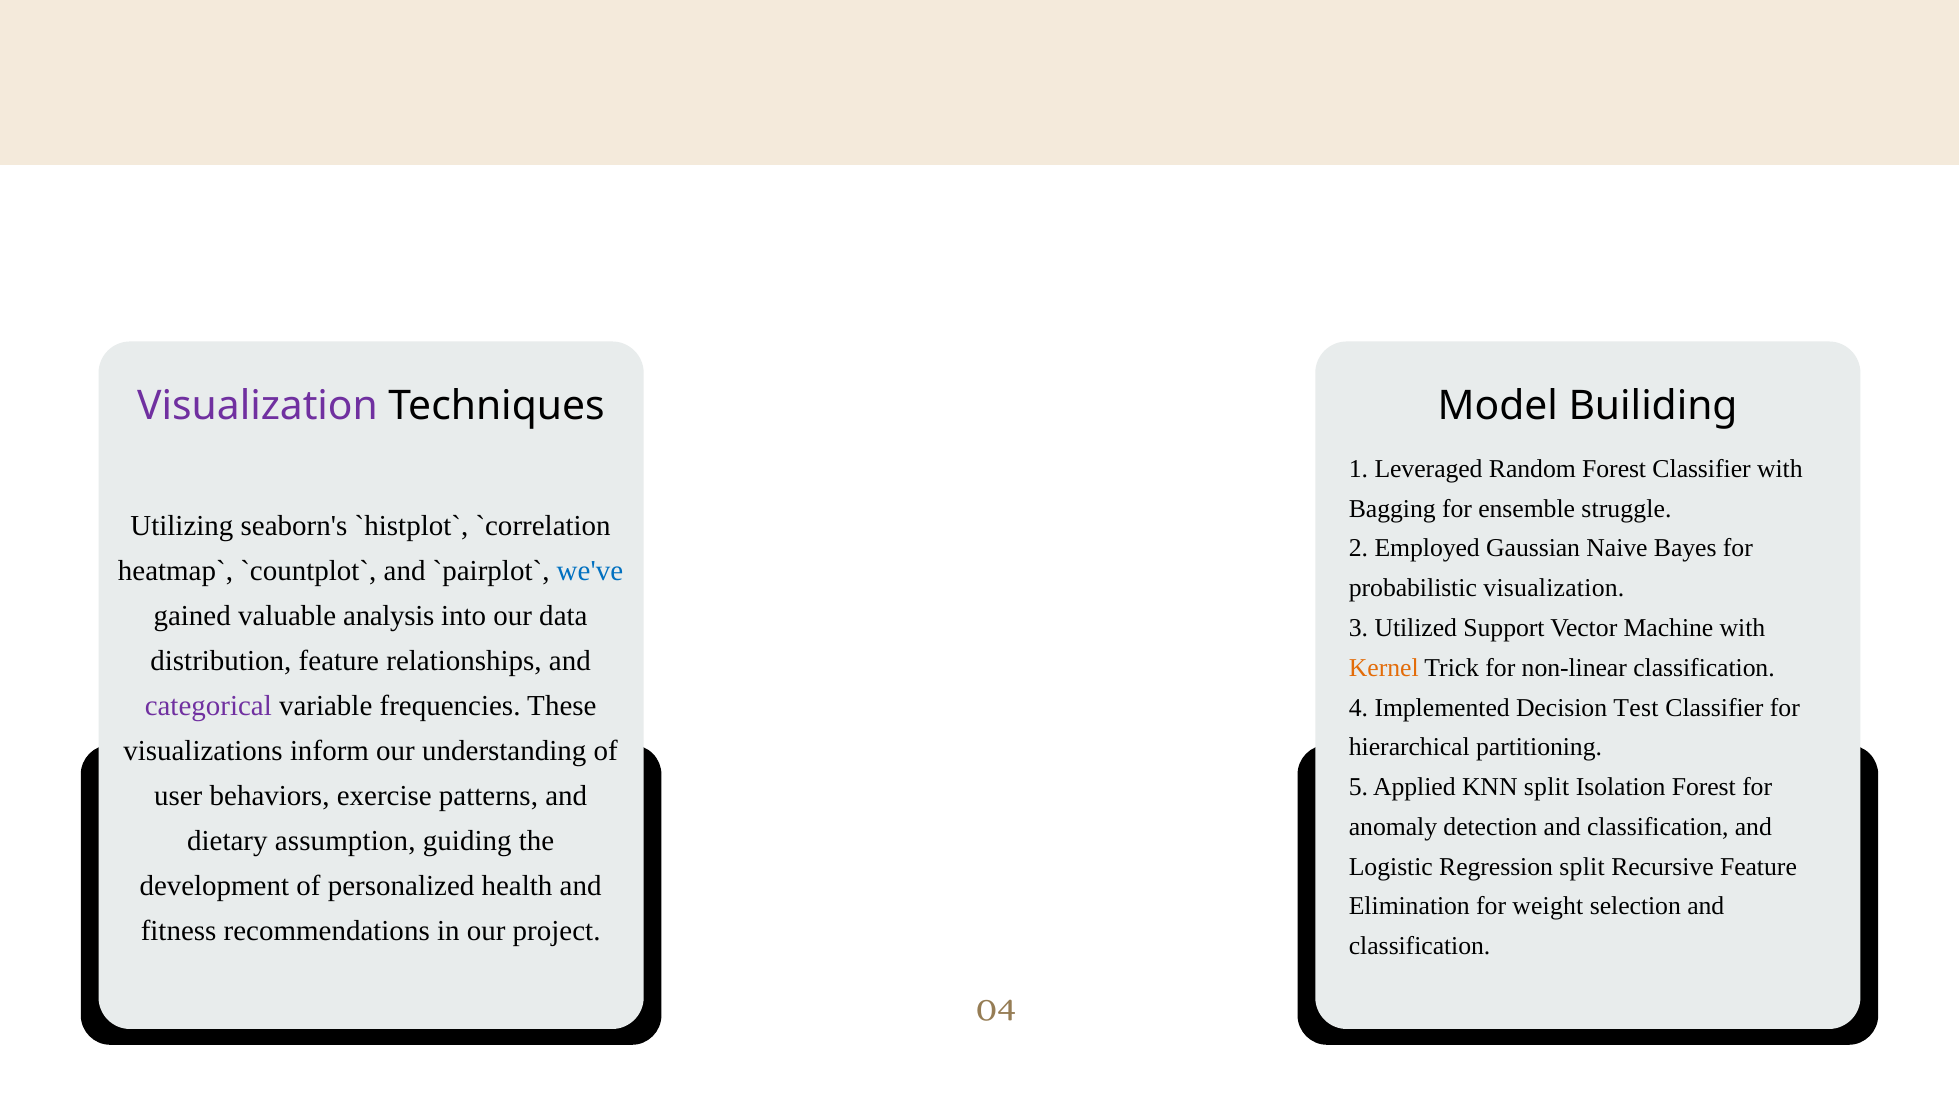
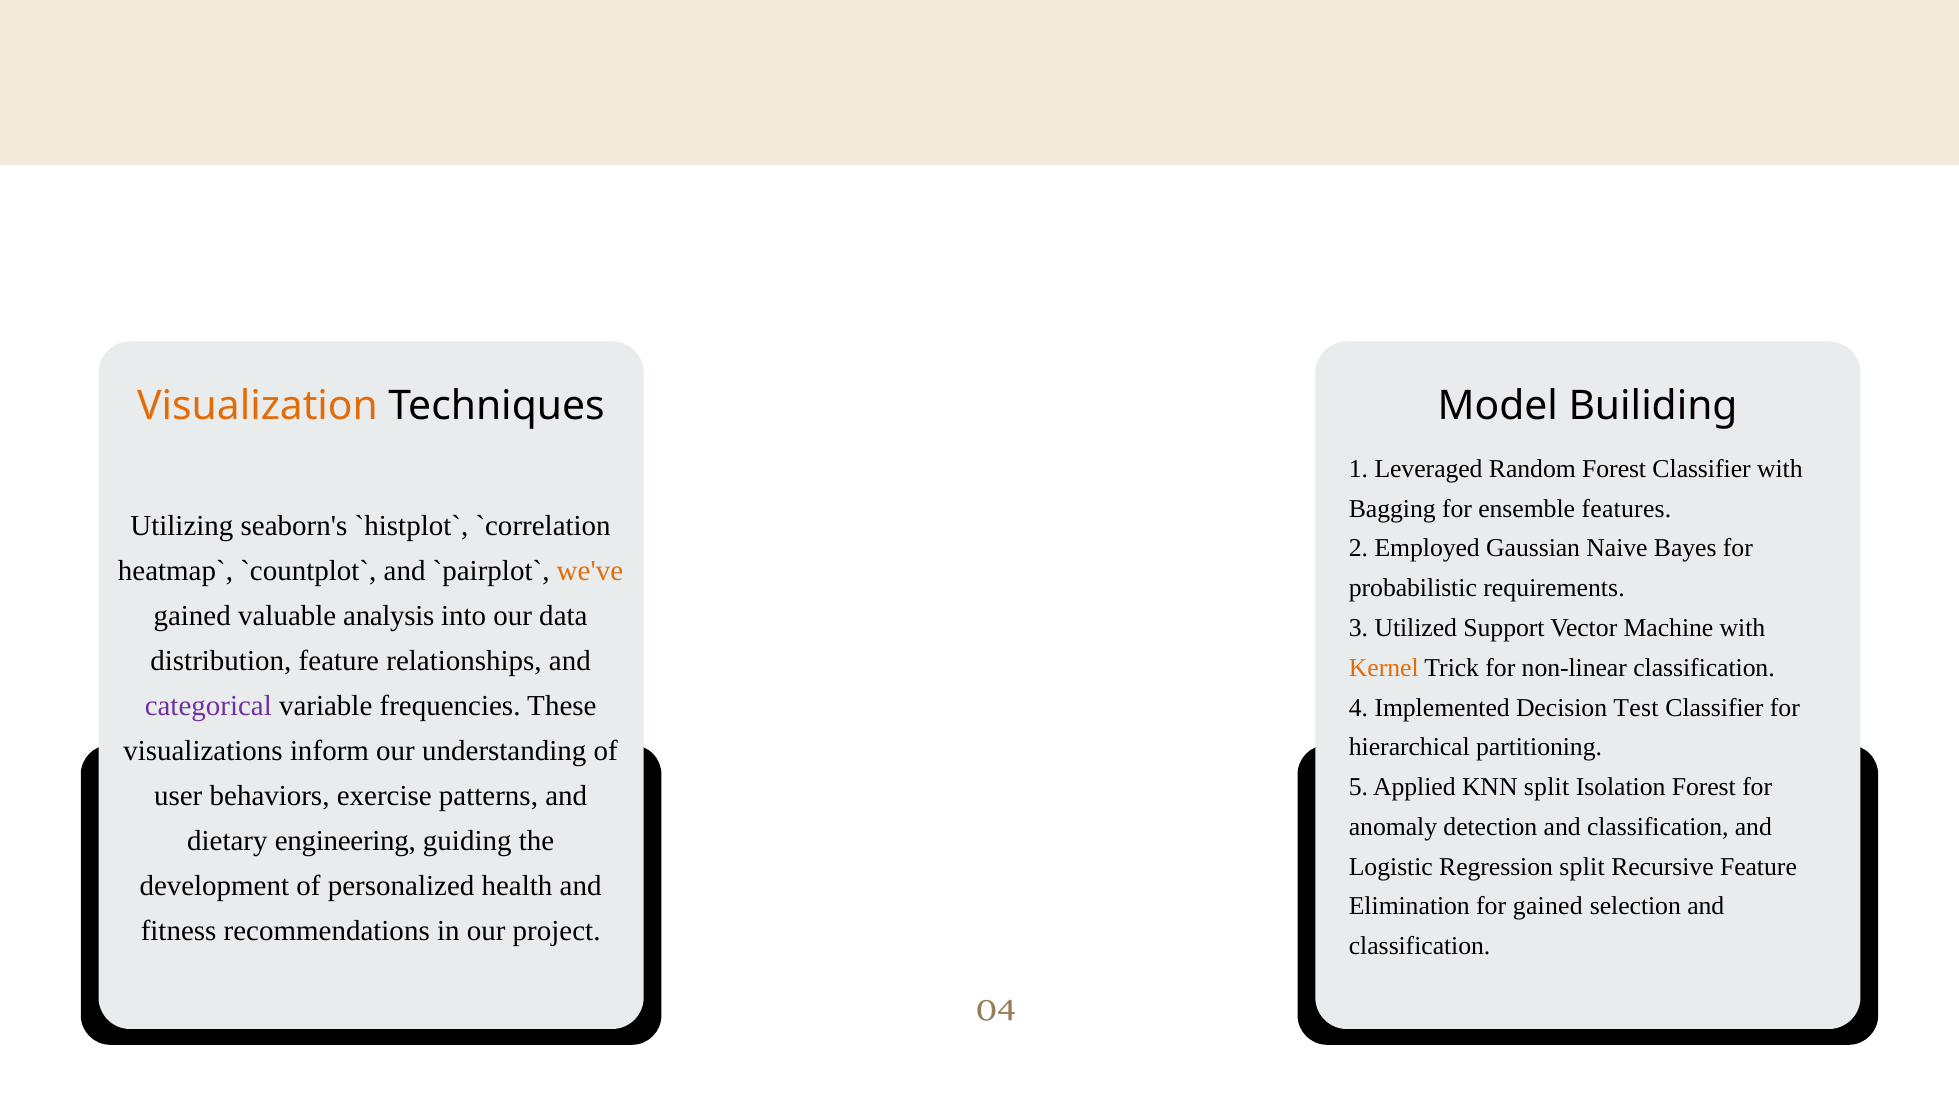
Visualization colour: purple -> orange (258, 406)
struggle: struggle -> features (1626, 509)
we've colour: blue -> orange (590, 571)
probabilistic visualization: visualization -> requirements (1554, 588)
assumption: assumption -> engineering (345, 841)
for weight: weight -> gained (1548, 906)
